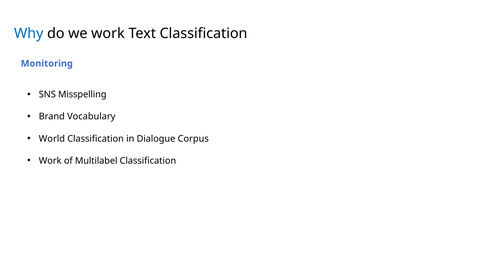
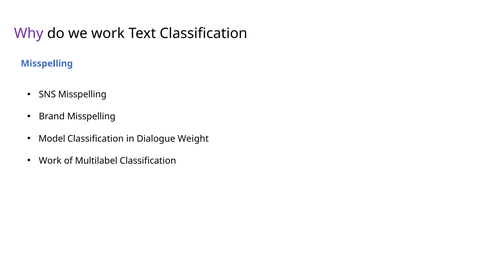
Why colour: blue -> purple (29, 33)
Monitoring: Monitoring -> Misspelling (47, 63)
Brand Vocabulary: Vocabulary -> Misspelling (91, 116)
World: World -> Model (52, 138)
Corpus: Corpus -> Weight (193, 138)
